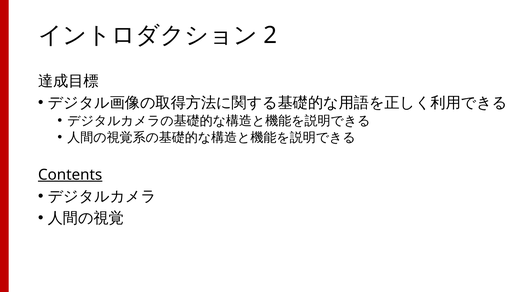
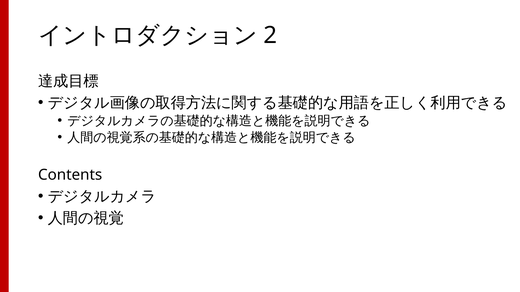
Contents underline: present -> none (70, 175)
